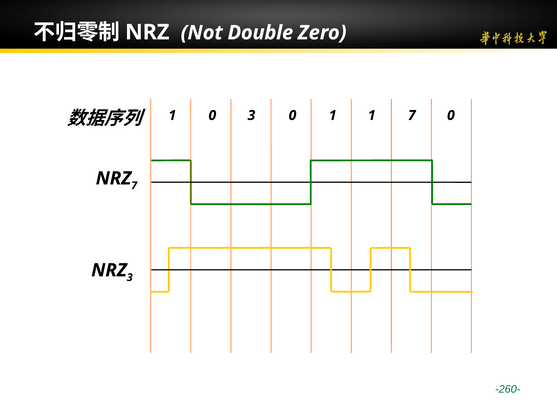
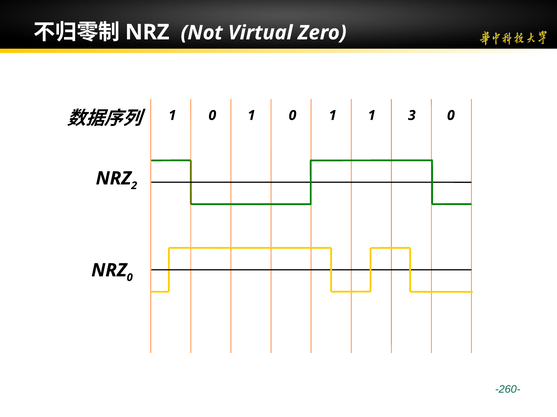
Double: Double -> Virtual (260, 33)
3: 3 -> 1 (251, 116)
1 7: 7 -> 3 (412, 116)
7: 7 -> 2 (134, 186)
3: 3 -> 0 (130, 278)
